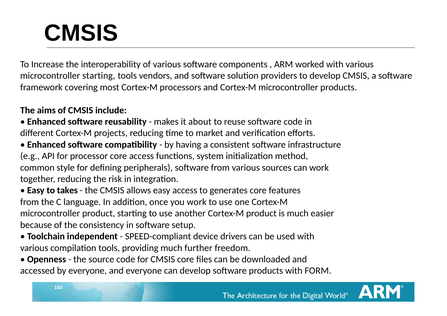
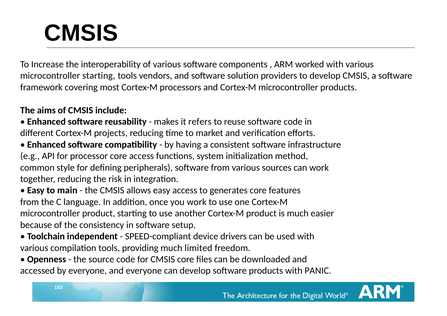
about: about -> refers (200, 122)
takes: takes -> main (67, 190)
further: further -> limited (198, 248)
FORM: FORM -> PANIC (318, 271)
